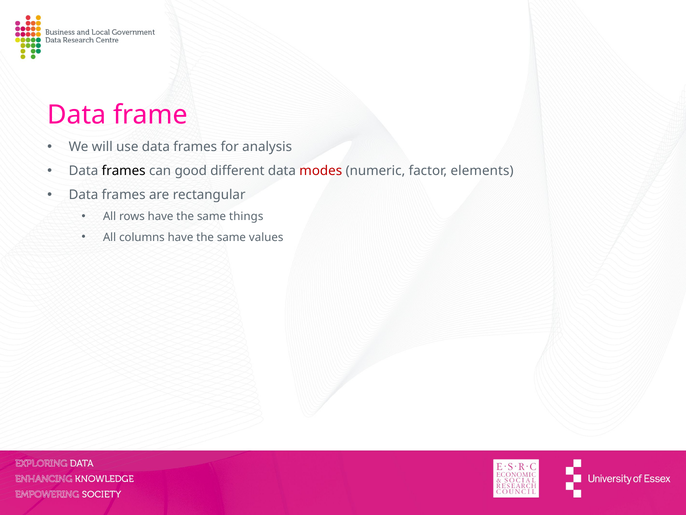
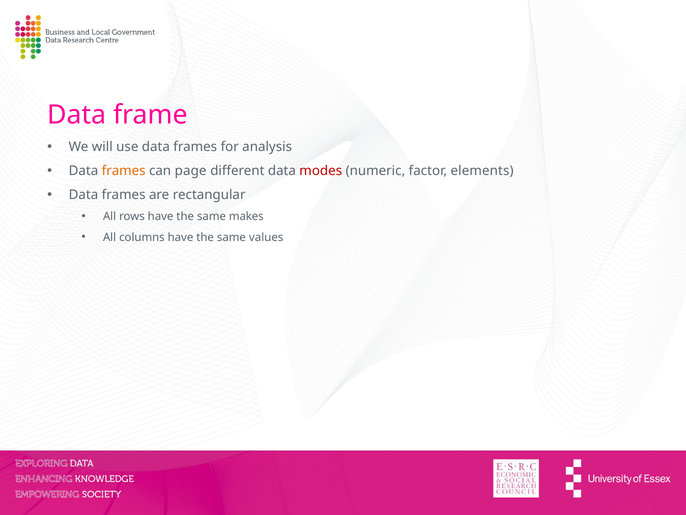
frames colour: black -> orange (124, 171)
good: good -> page (191, 171)
things: things -> makes (246, 216)
